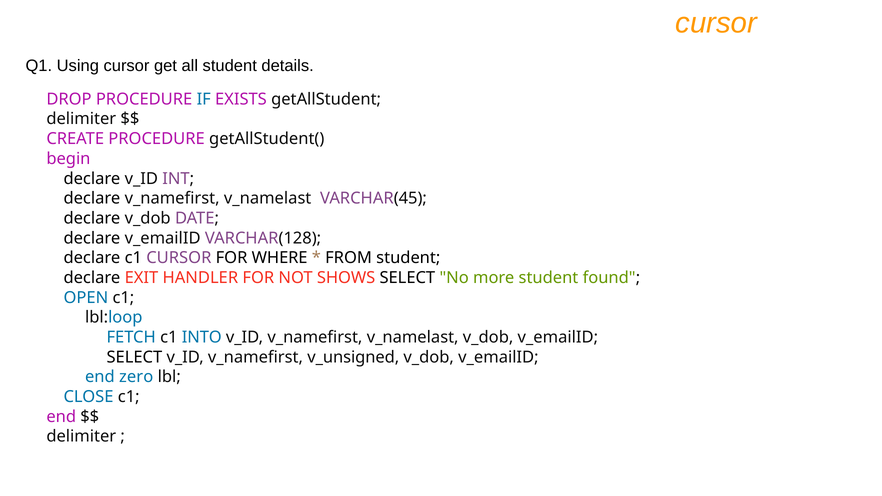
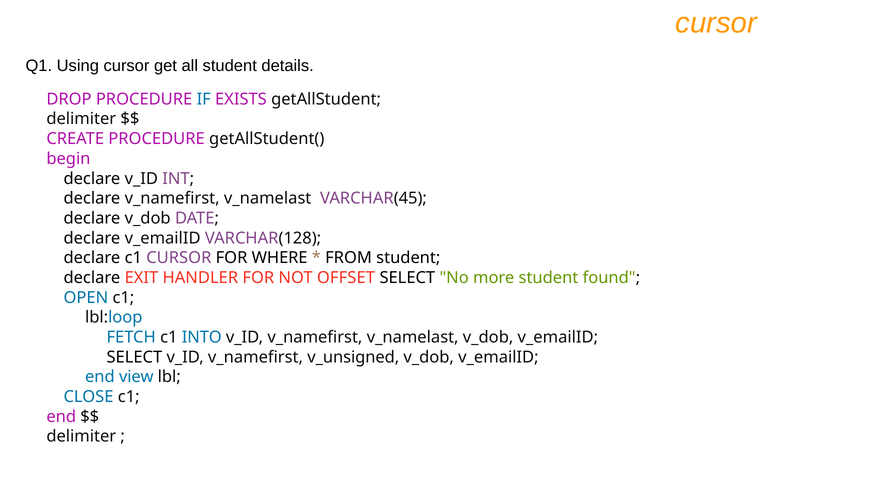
SHOWS: SHOWS -> OFFSET (346, 278)
zero: zero -> view (136, 377)
